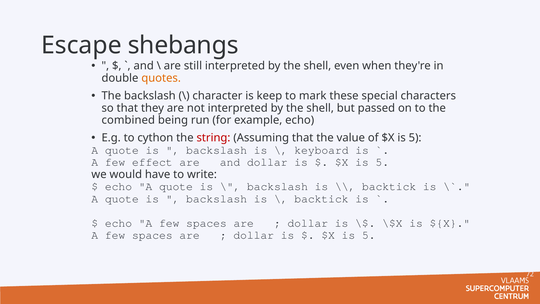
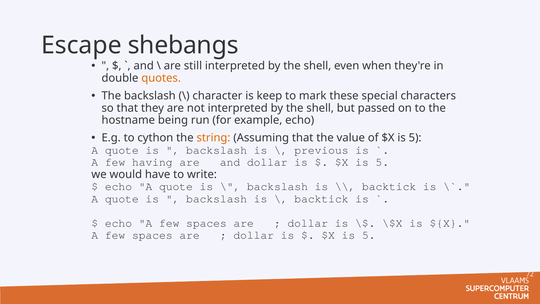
combined: combined -> hostname (128, 120)
string colour: red -> orange (213, 138)
keyboard: keyboard -> previous (321, 150)
effect: effect -> having (152, 162)
